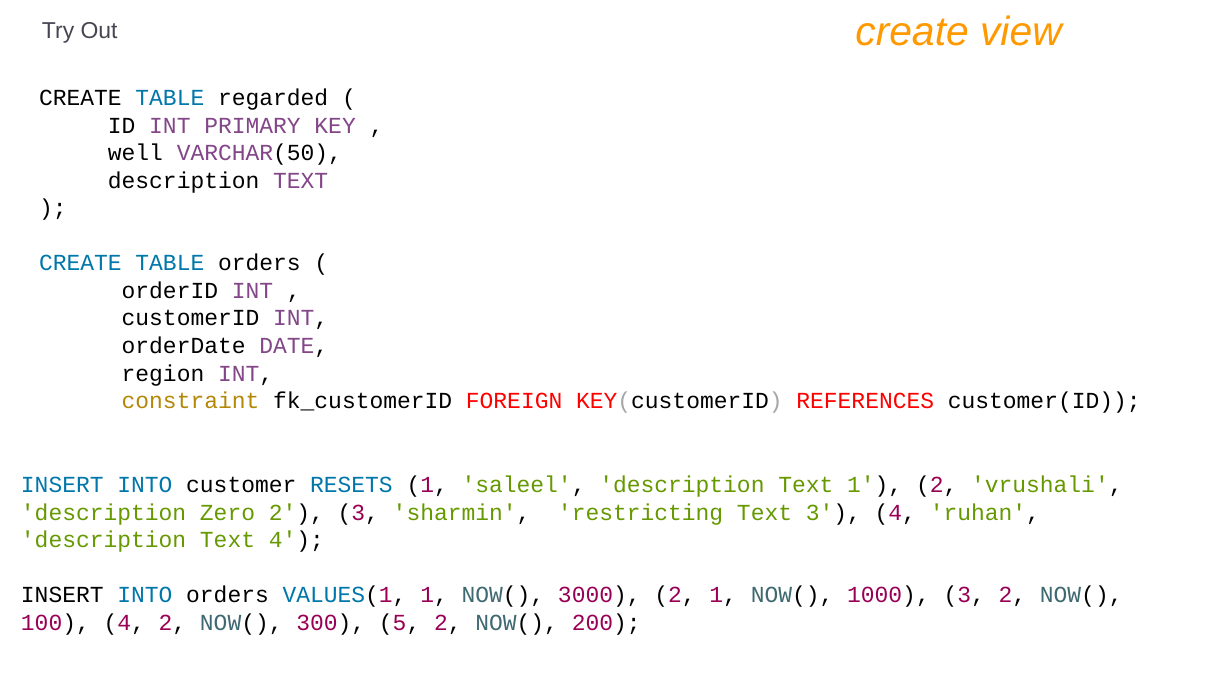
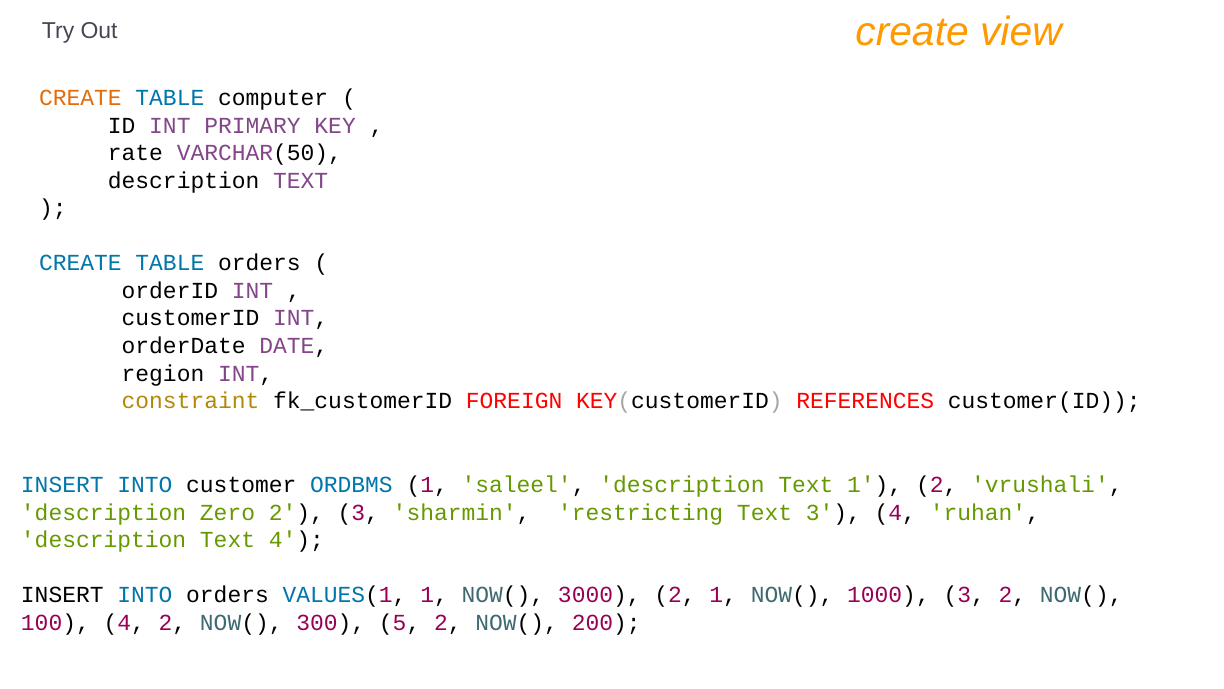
CREATE colour: black -> orange (80, 98)
regarded: regarded -> computer (273, 98)
well: well -> rate (135, 153)
RESETS: RESETS -> ORDBMS (351, 485)
